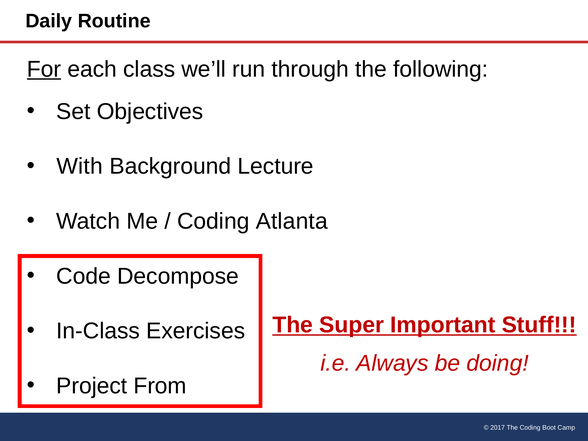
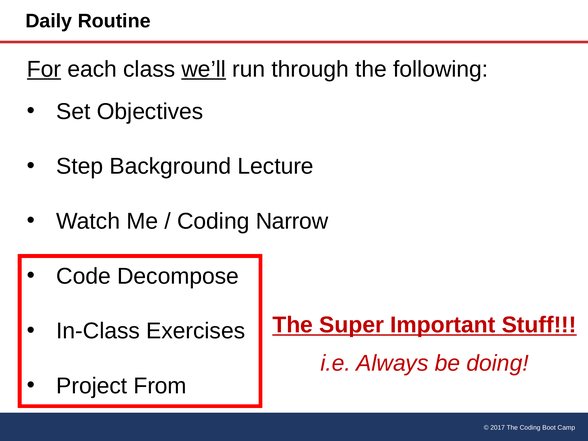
we’ll underline: none -> present (204, 69)
With: With -> Step (80, 166)
Atlanta: Atlanta -> Narrow (292, 221)
